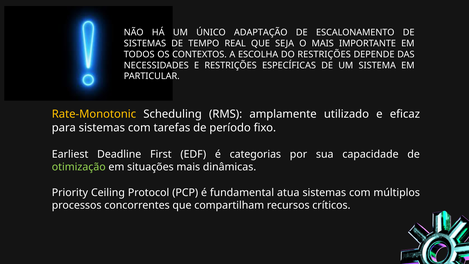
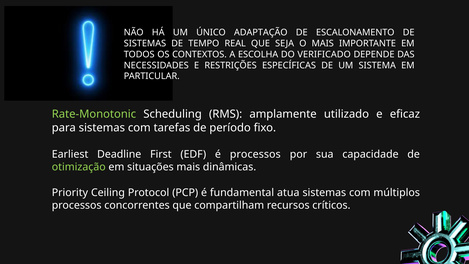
DO RESTRIÇÕES: RESTRIÇÕES -> VERIFICADO (324, 54)
Rate-Monotonic colour: yellow -> light green (94, 114)
é categorias: categorias -> processos (255, 154)
